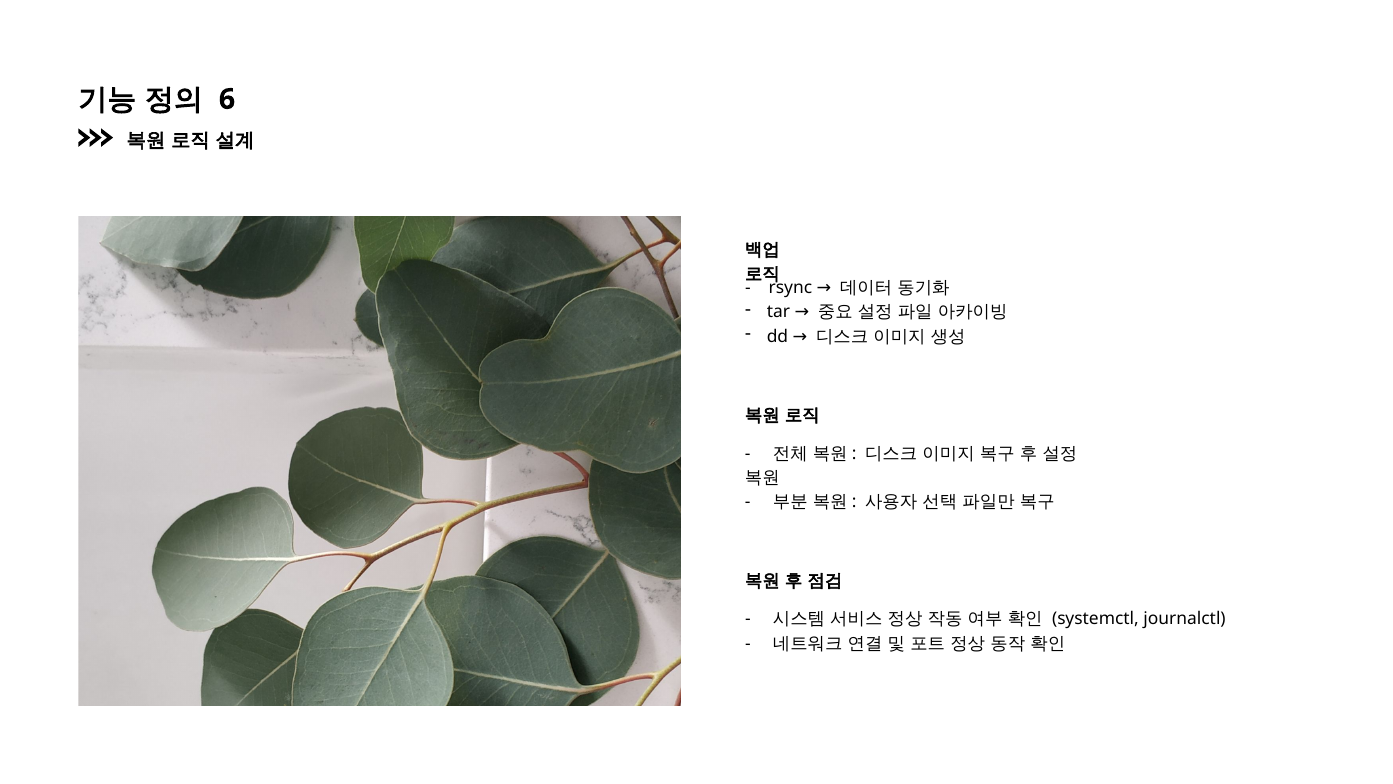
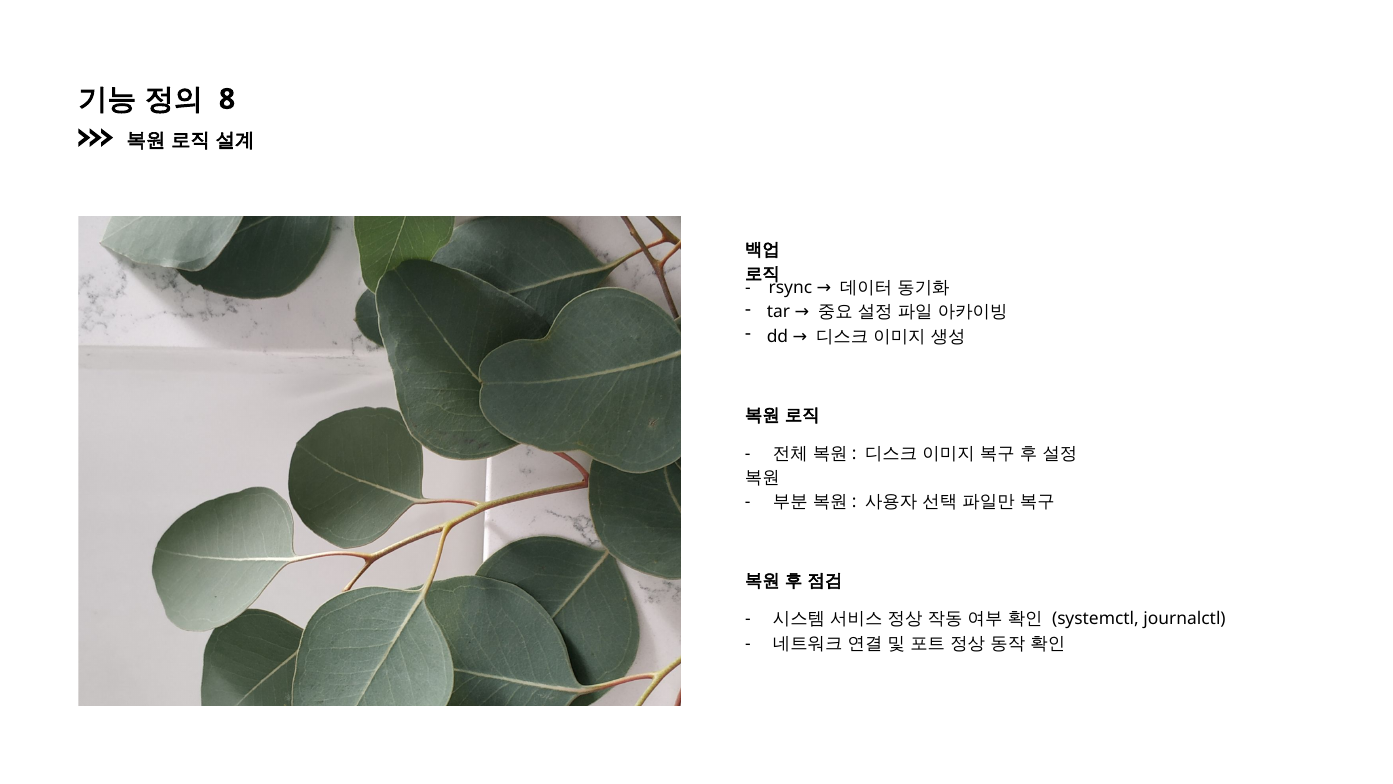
6: 6 -> 8 (227, 99)
